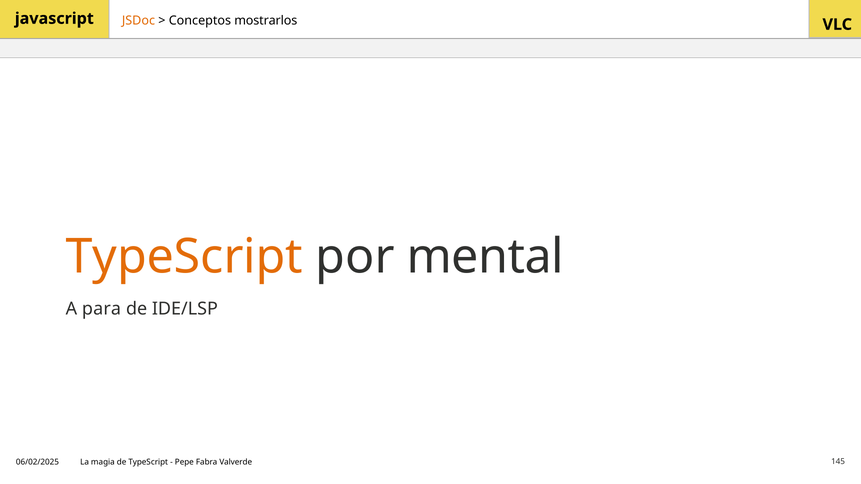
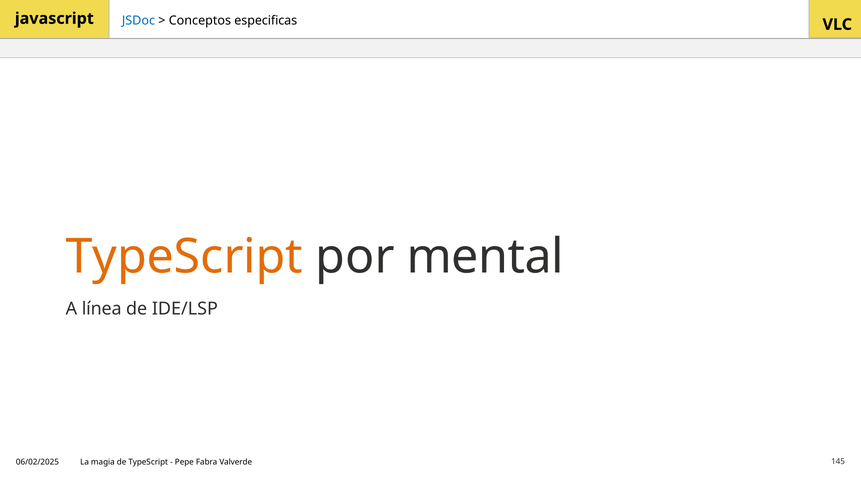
JSDoc colour: orange -> blue (138, 21)
mostrarlos: mostrarlos -> especificas (266, 21)
para: para -> línea (102, 309)
